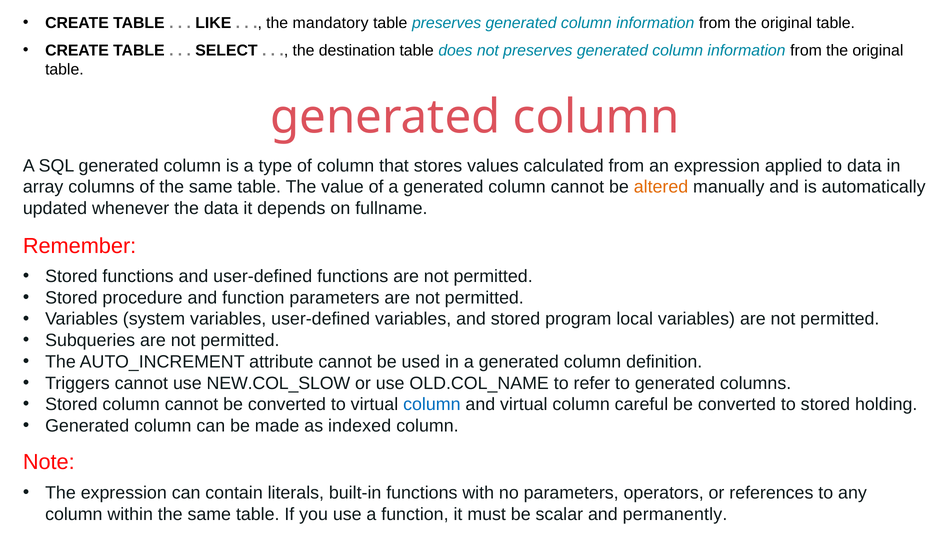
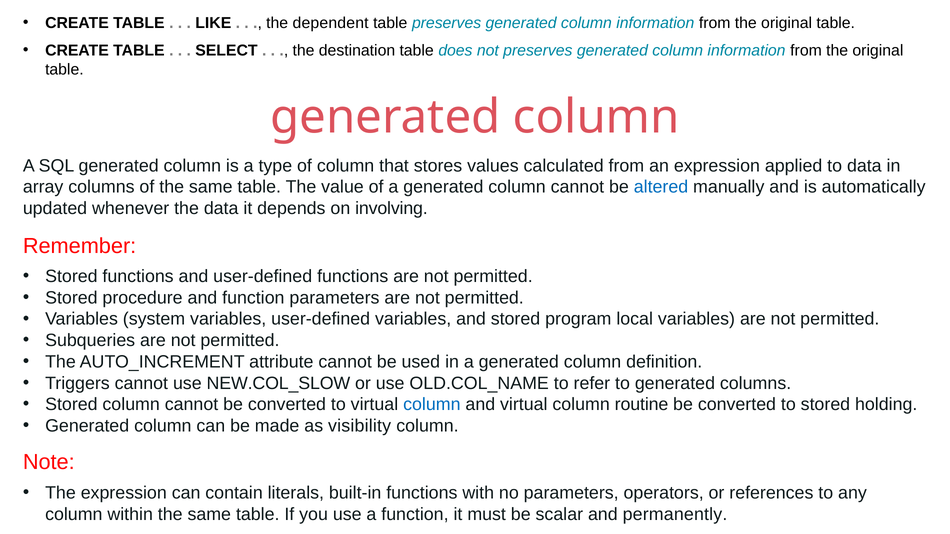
mandatory: mandatory -> dependent (331, 23)
altered colour: orange -> blue (661, 187)
fullname: fullname -> involving (391, 209)
careful: careful -> routine (642, 405)
indexed: indexed -> visibility (360, 426)
